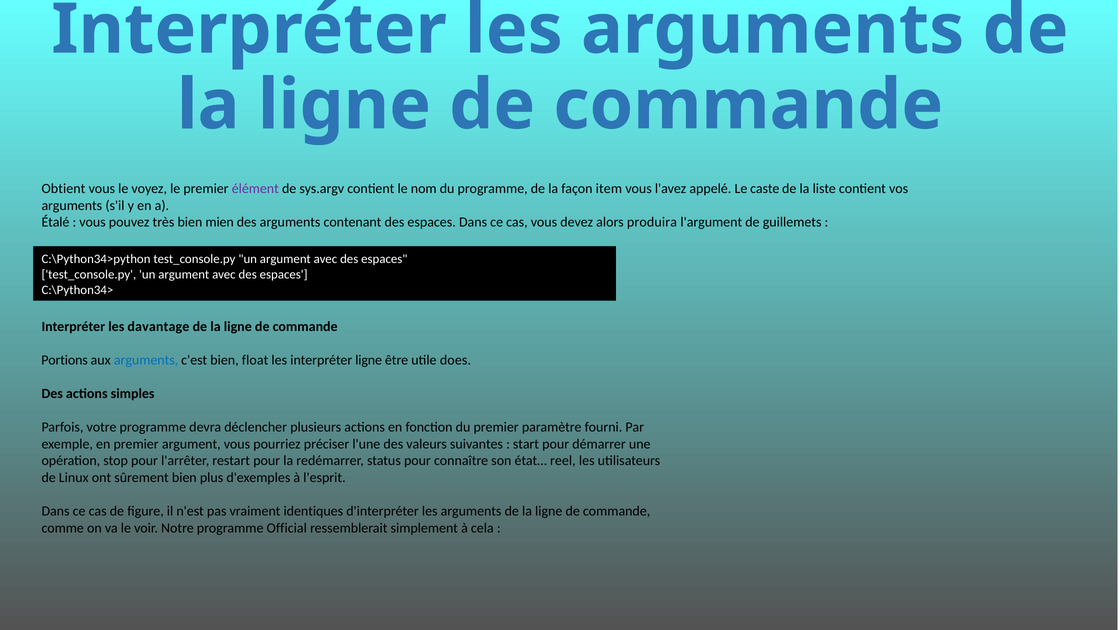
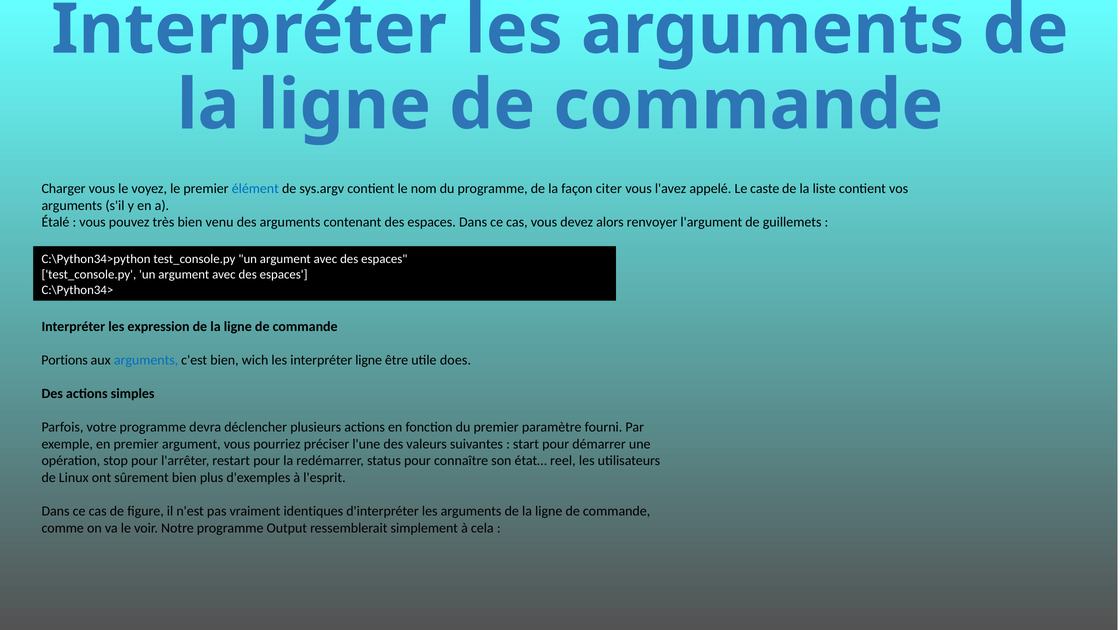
Obtient: Obtient -> Charger (64, 189)
élément colour: purple -> blue (255, 189)
item: item -> citer (609, 189)
mien: mien -> venu (220, 222)
produira: produira -> renvoyer (652, 222)
davantage: davantage -> expression (159, 326)
float: float -> wich (255, 360)
Official: Official -> Output (287, 528)
